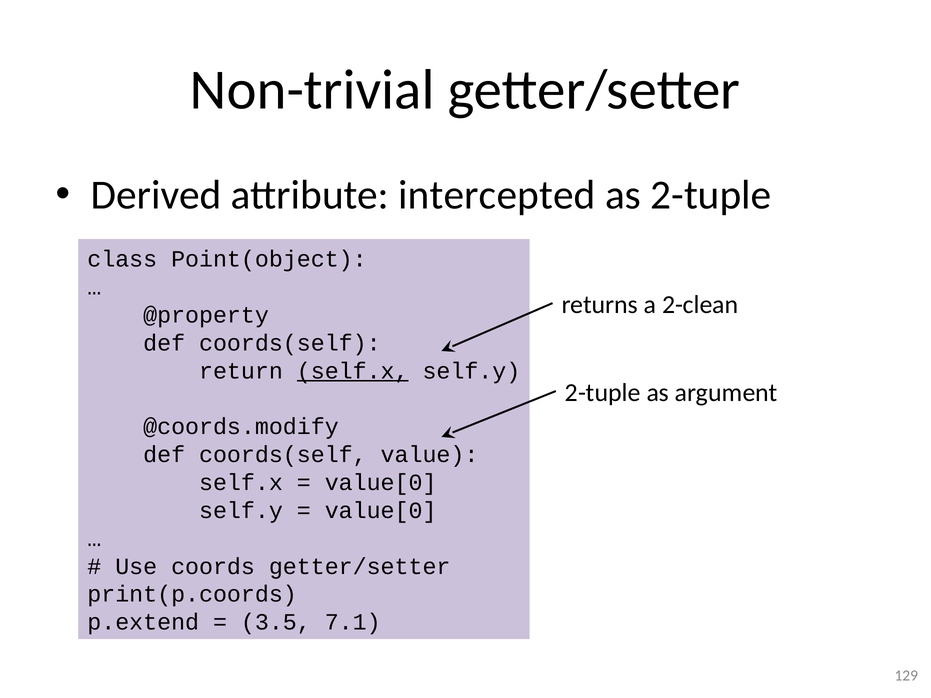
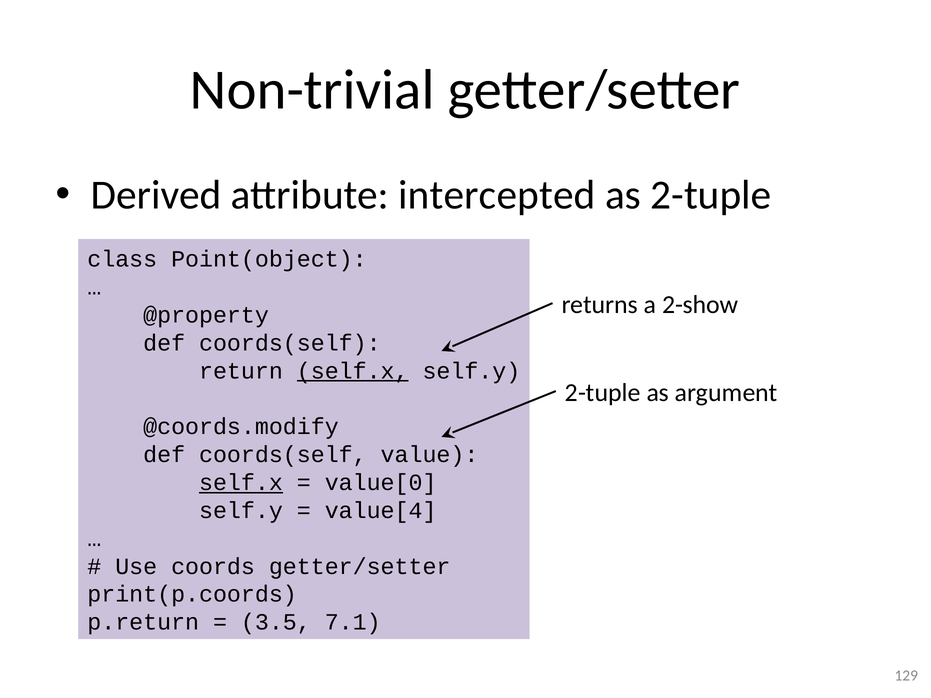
2-clean: 2-clean -> 2-show (700, 305)
self.x underline: none -> present (241, 483)
value[0: value[0 -> value[4 (381, 511)
p.extend: p.extend -> p.return (143, 622)
